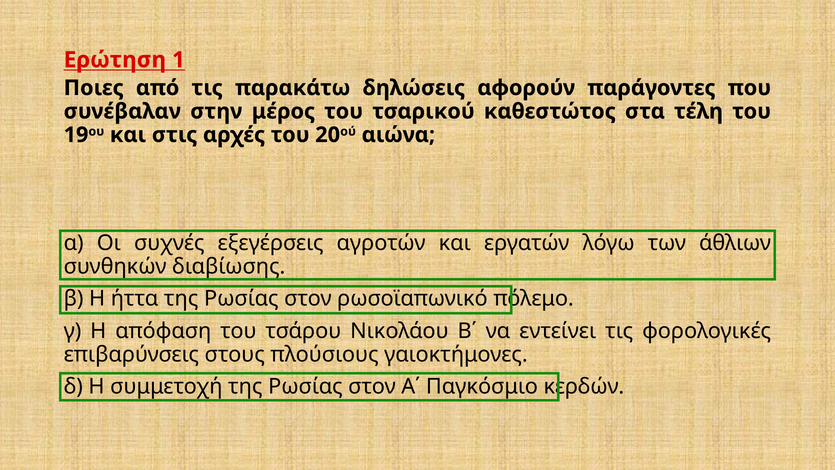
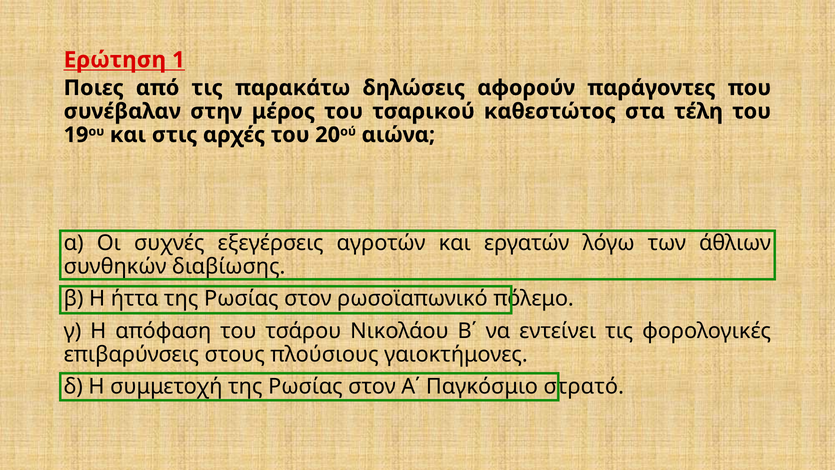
κερδών: κερδών -> στρατό (584, 386)
